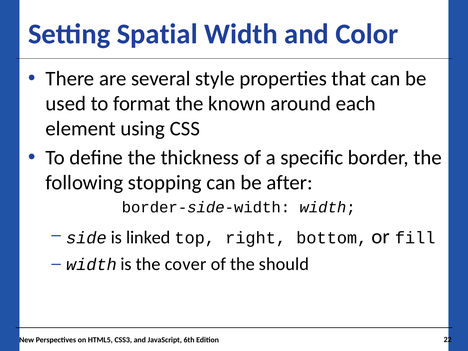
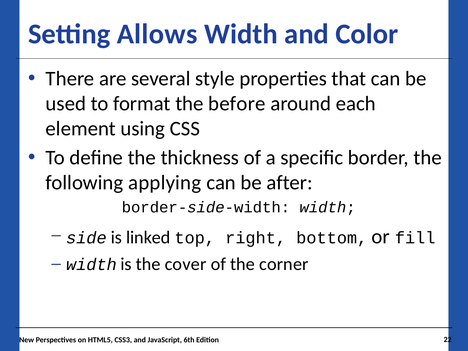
Spatial: Spatial -> Allows (157, 34)
known: known -> before (237, 104)
stopping: stopping -> applying (165, 183)
should: should -> corner (284, 264)
